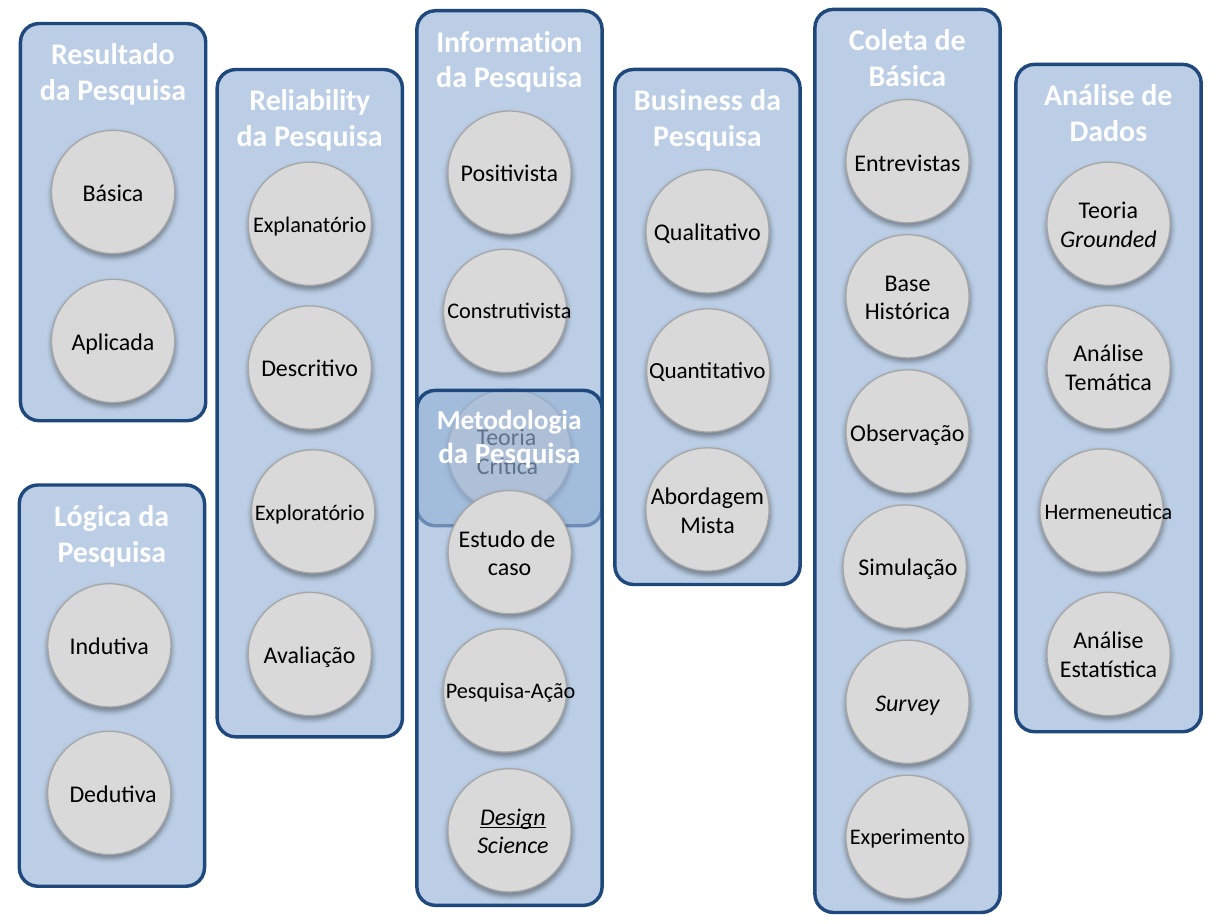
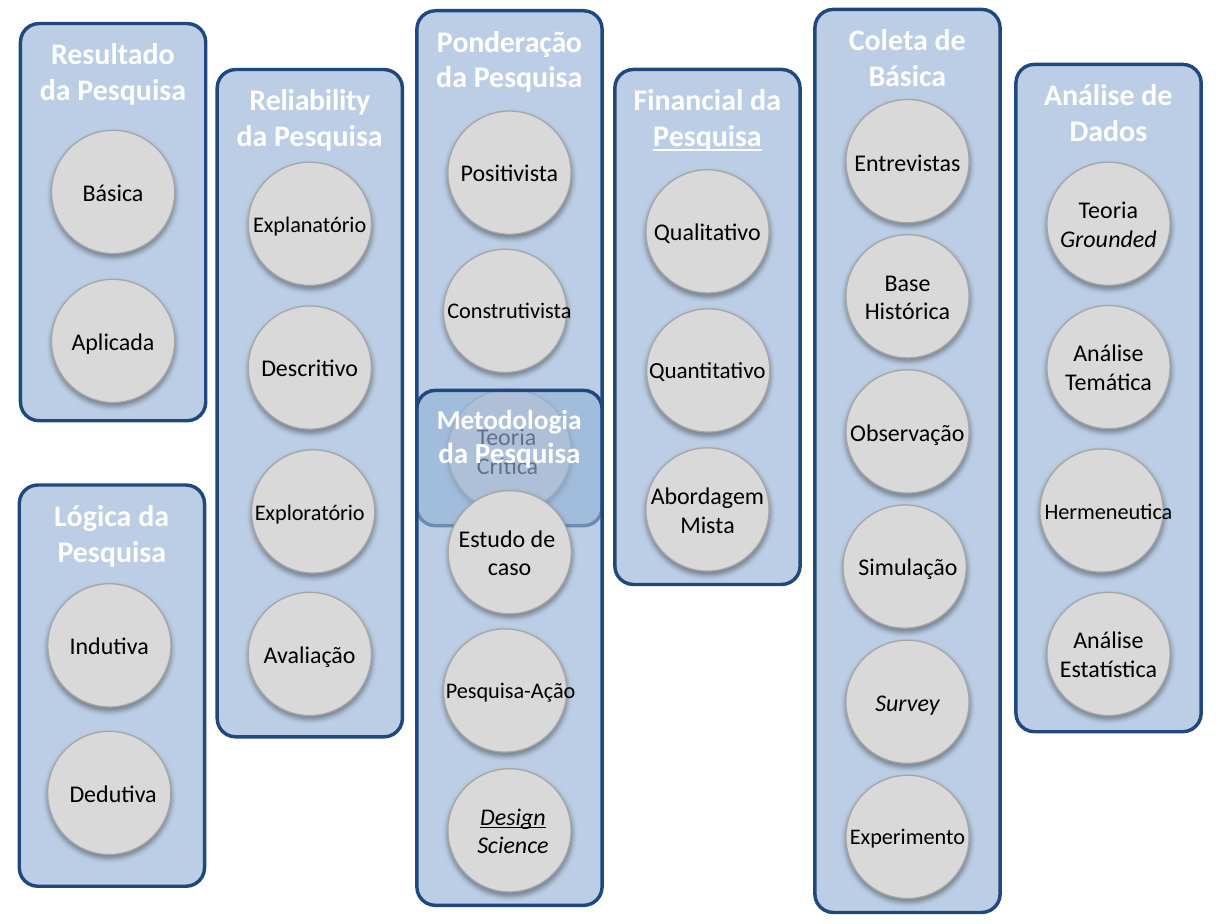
Information: Information -> Ponderação (509, 42)
Business: Business -> Financial (689, 101)
Pesquisa underline: none -> present (707, 137)
